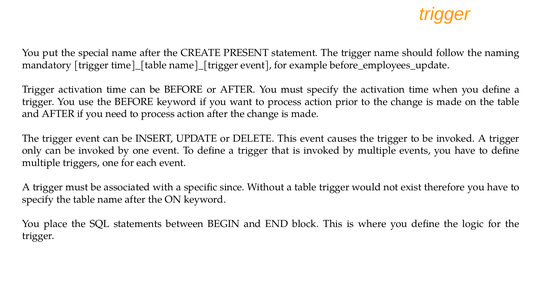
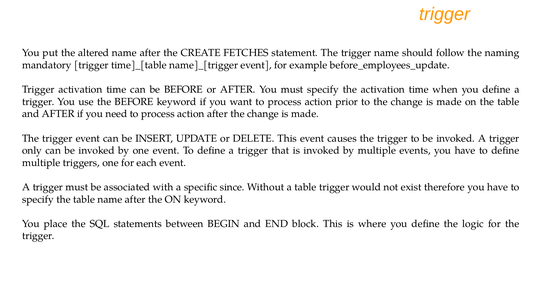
special: special -> altered (94, 53)
PRESENT: PRESENT -> FETCHES (246, 53)
